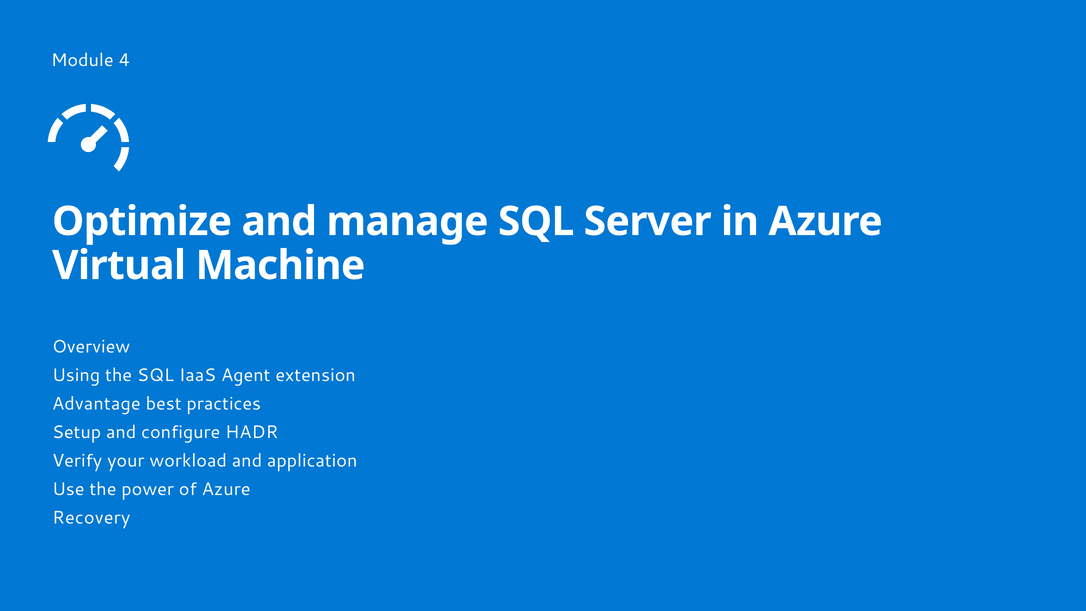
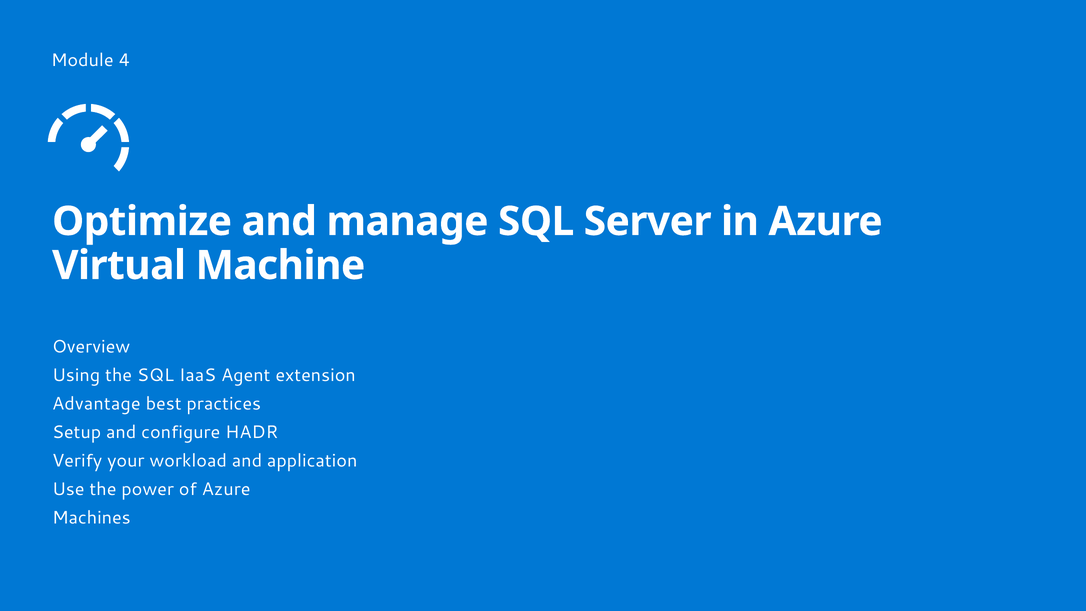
Recovery: Recovery -> Machines (91, 518)
